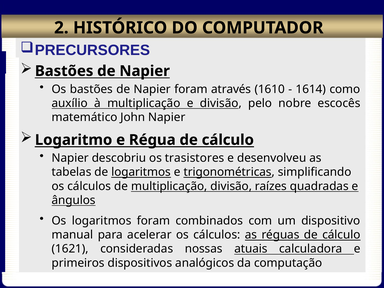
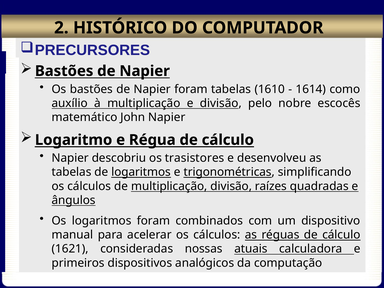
foram através: através -> tabelas (231, 89)
